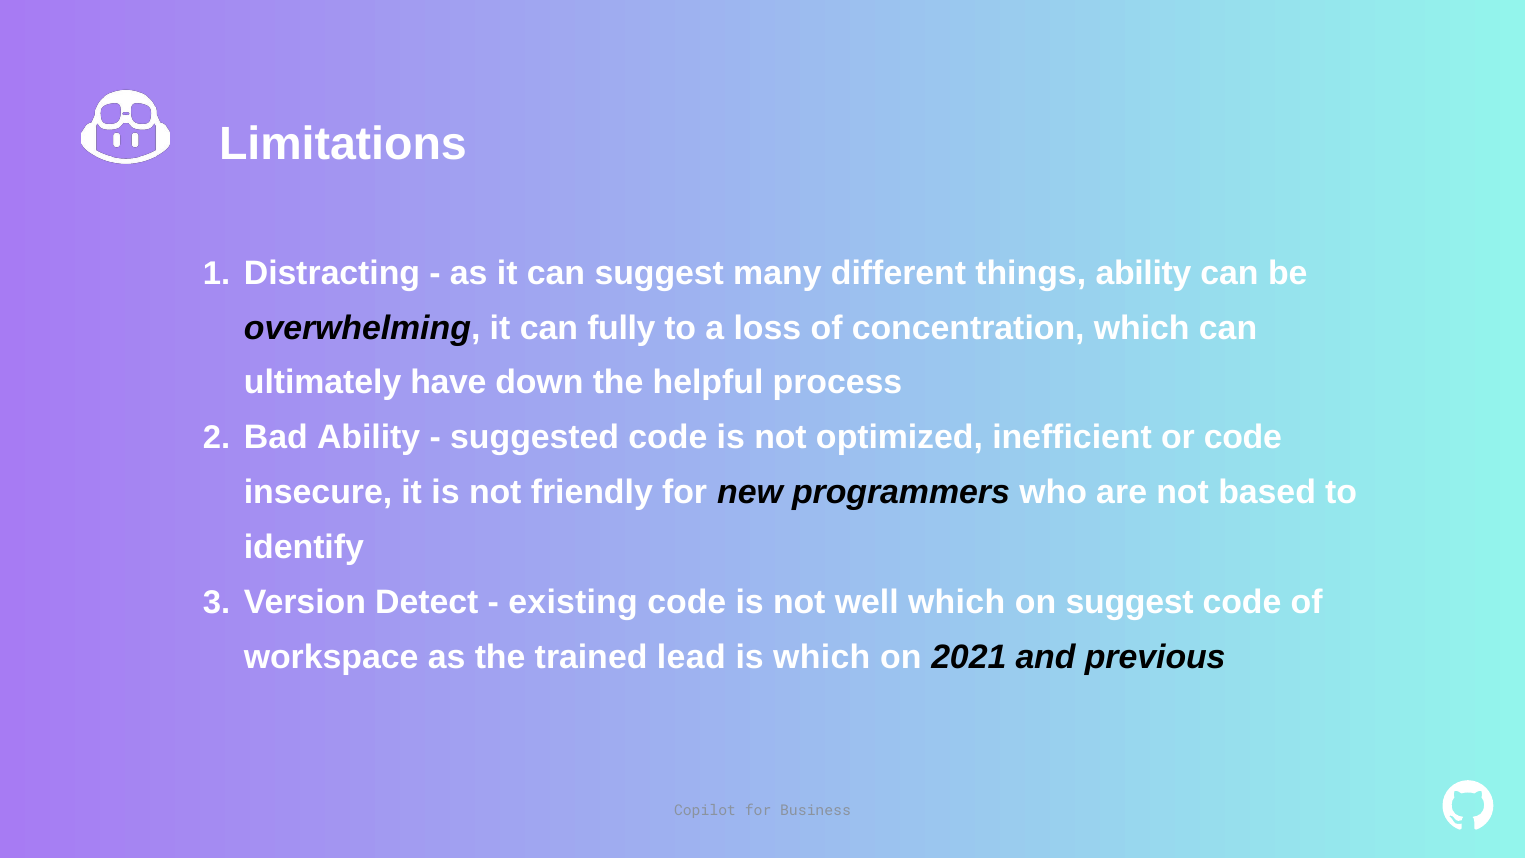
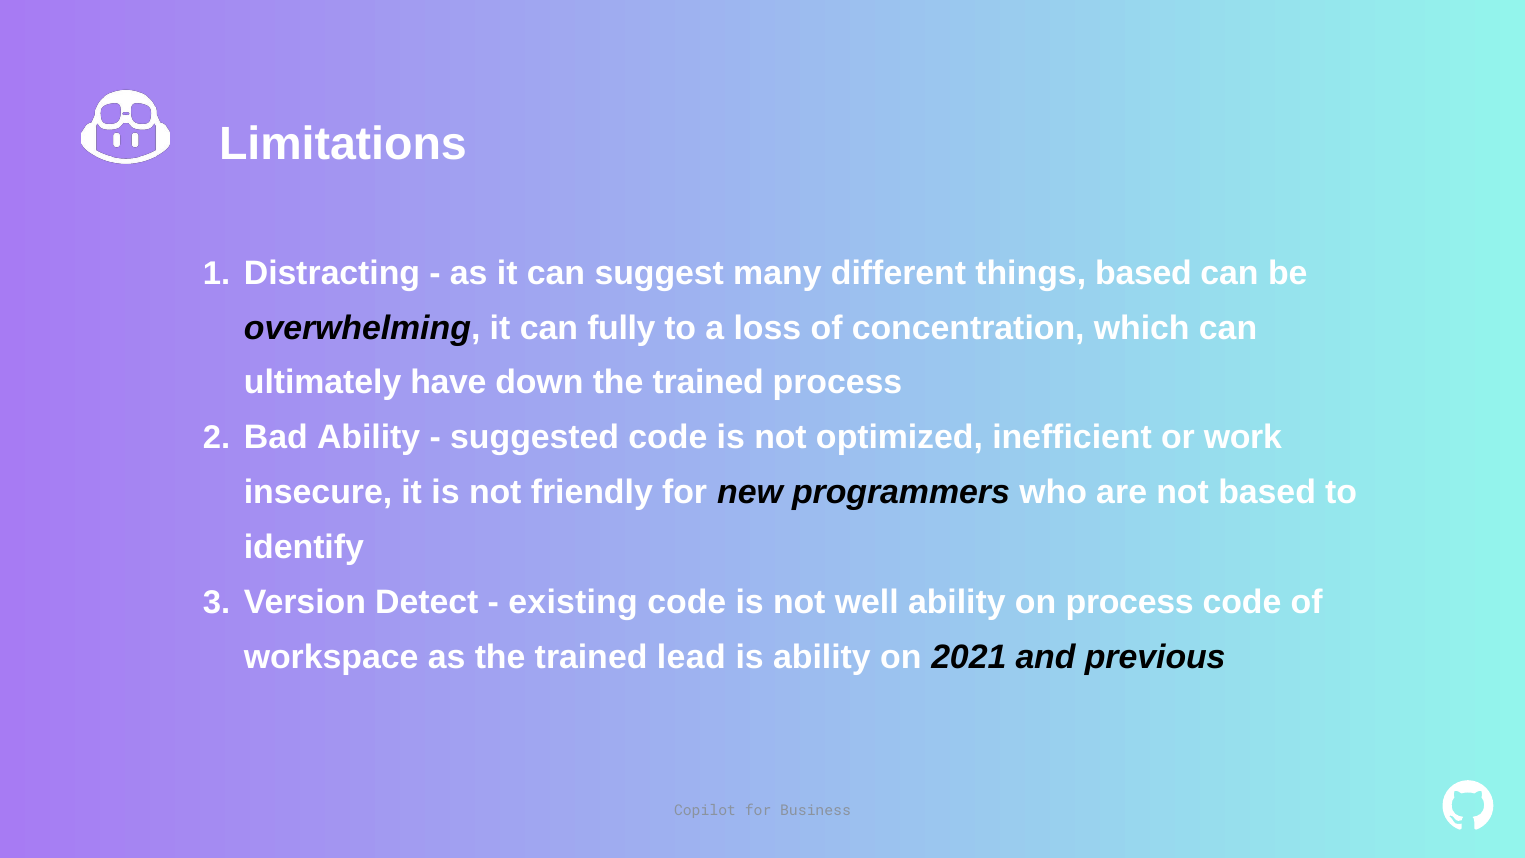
things ability: ability -> based (1143, 273)
down the helpful: helpful -> trained (708, 383)
or code: code -> work (1243, 438)
well which: which -> ability (957, 602)
on suggest: suggest -> process (1130, 602)
is which: which -> ability (822, 657)
